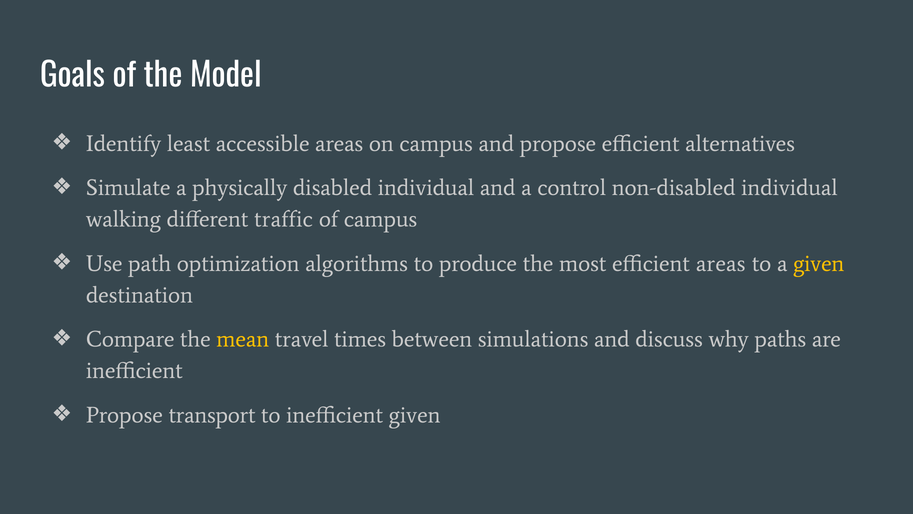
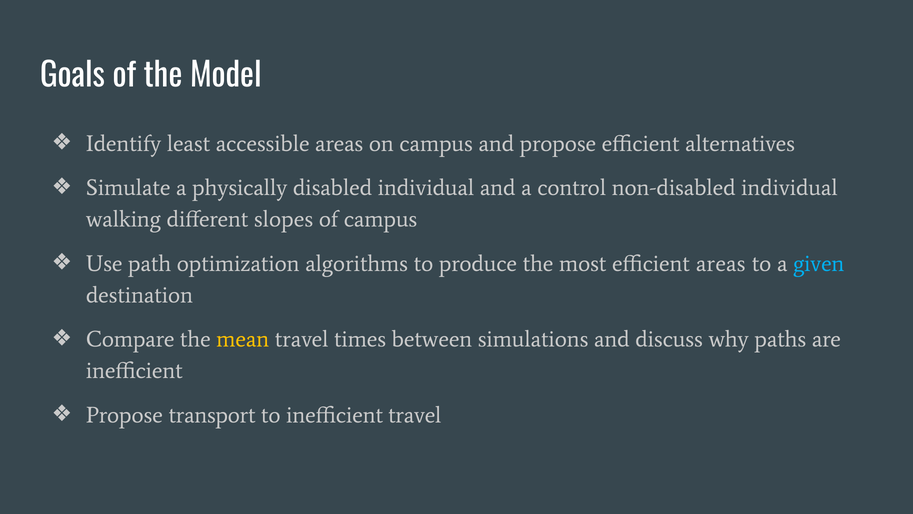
traffic: traffic -> slopes (284, 219)
given colour: yellow -> light blue (819, 263)
inefficient given: given -> travel (415, 415)
